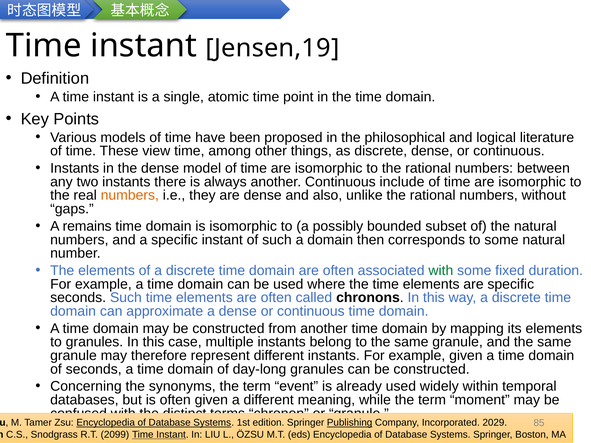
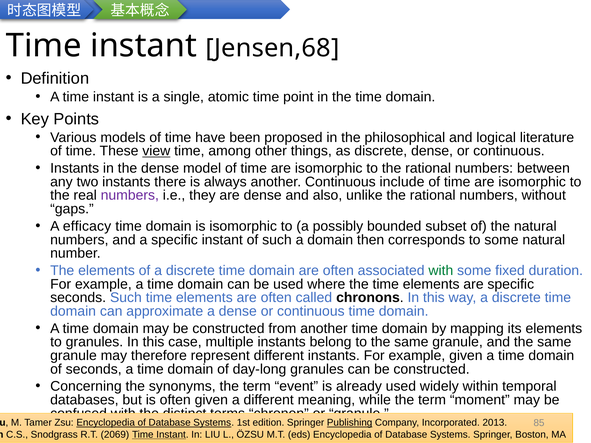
Jensen,19: Jensen,19 -> Jensen,68 (272, 48)
view underline: none -> present (156, 151)
numbers colour: orange -> purple (130, 195)
remains: remains -> efficacy (87, 226)
2029: 2029 -> 2013 (495, 423)
2099: 2099 -> 2069 (115, 435)
